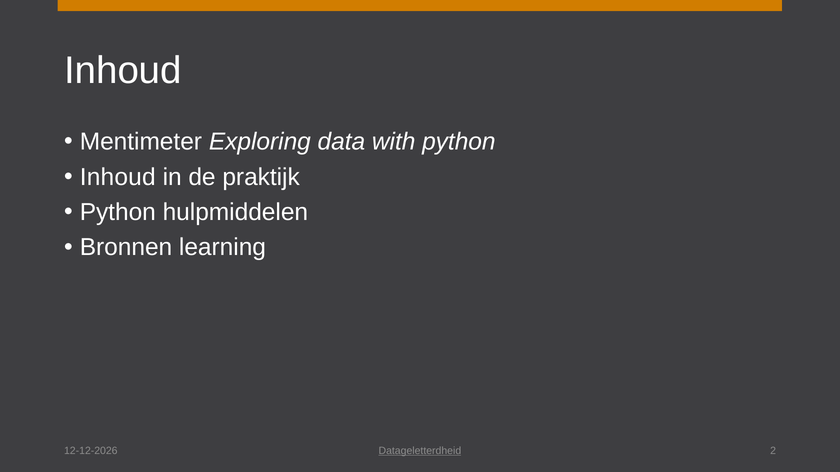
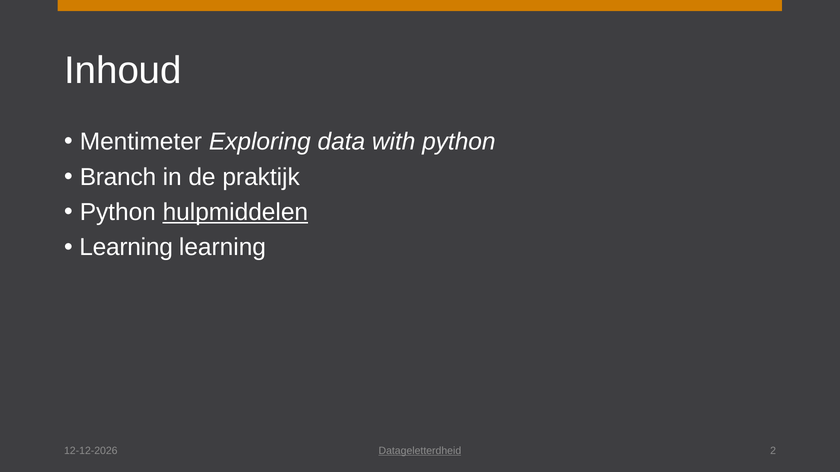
Inhoud: Inhoud -> Branch (118, 177)
hulpmiddelen underline: none -> present (235, 212)
Bronnen: Bronnen -> Learning (126, 248)
